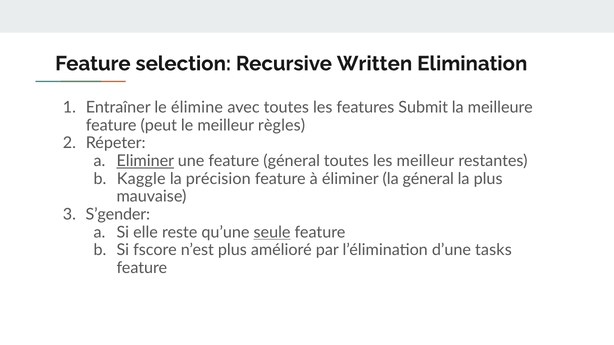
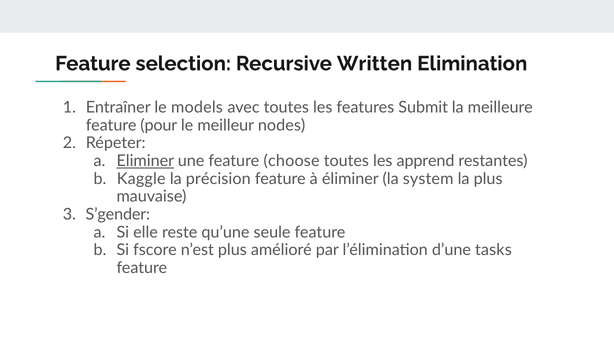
élimine: élimine -> models (197, 108)
peut: peut -> pour (159, 125)
règles: règles -> nodes (282, 125)
feature géneral: géneral -> choose (292, 161)
les meilleur: meilleur -> apprend (426, 161)
la géneral: géneral -> system (428, 179)
seule underline: present -> none (272, 233)
